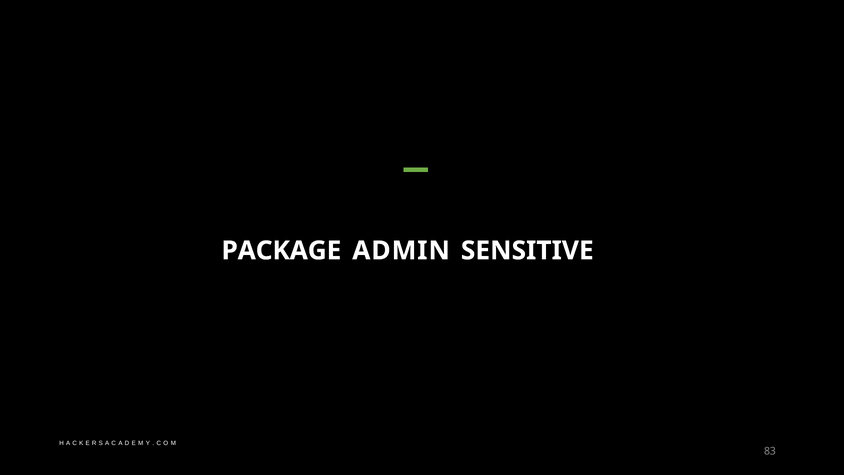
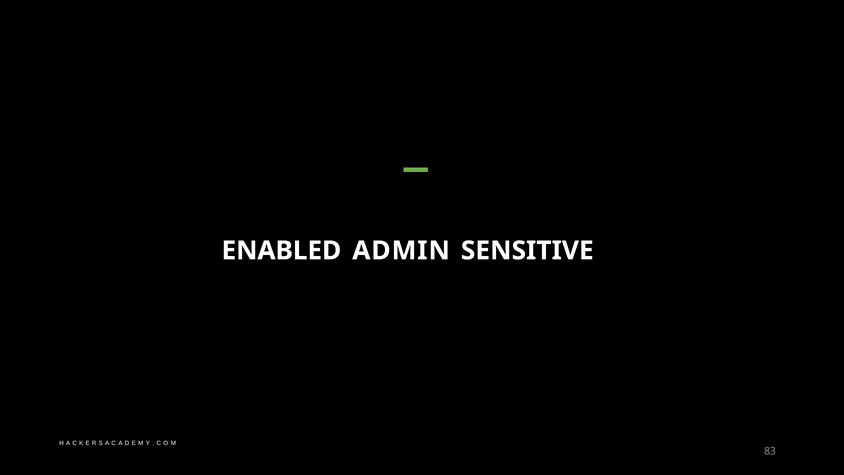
PACKAGE: PACKAGE -> ENABLED (281, 251)
